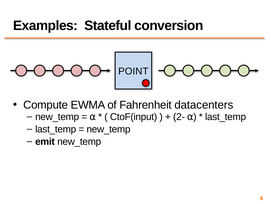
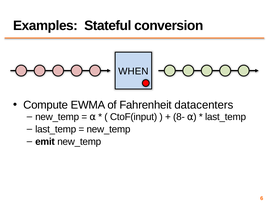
POINT: POINT -> WHEN (133, 71)
2-: 2- -> 8- (179, 116)
